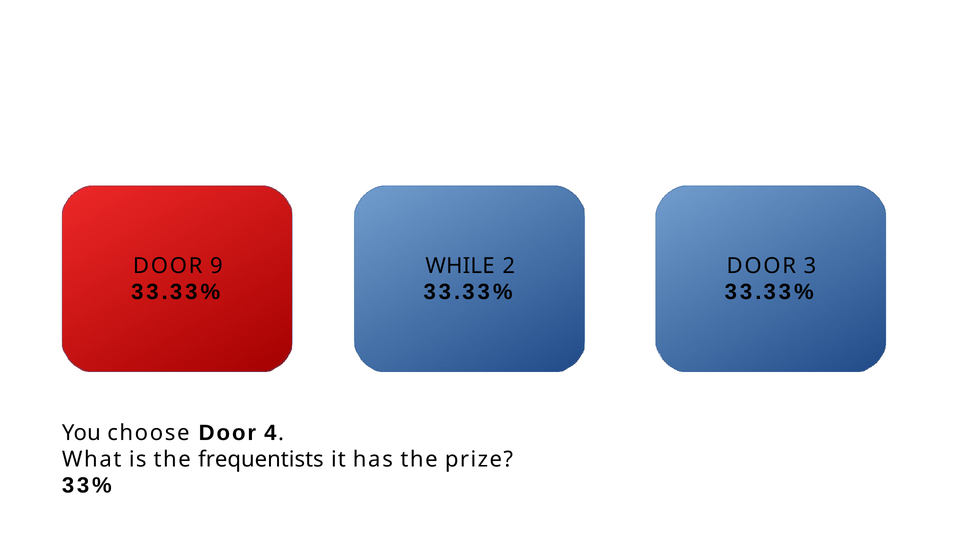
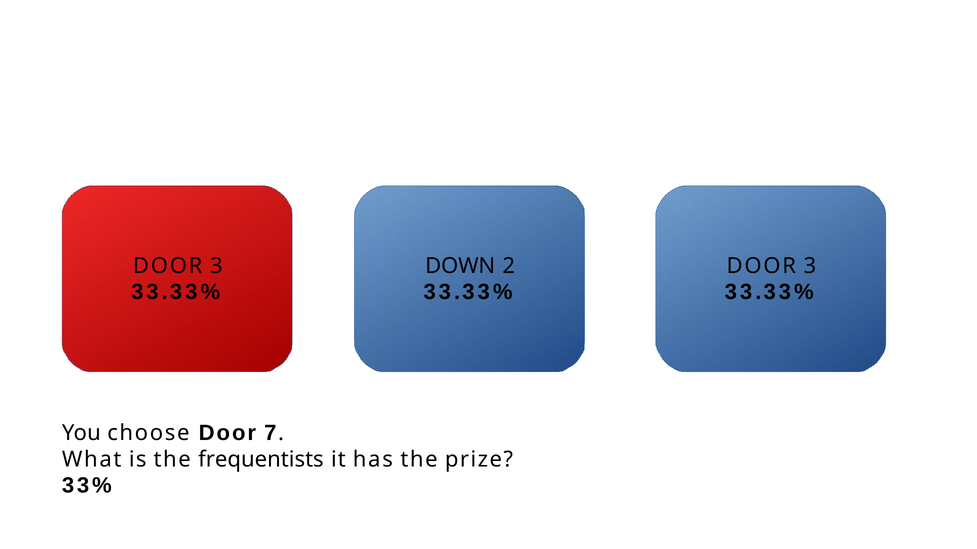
9: 9 -> 3 (216, 266)
WHILE: WHILE -> DOWN (460, 266)
4: 4 -> 7 (270, 434)
